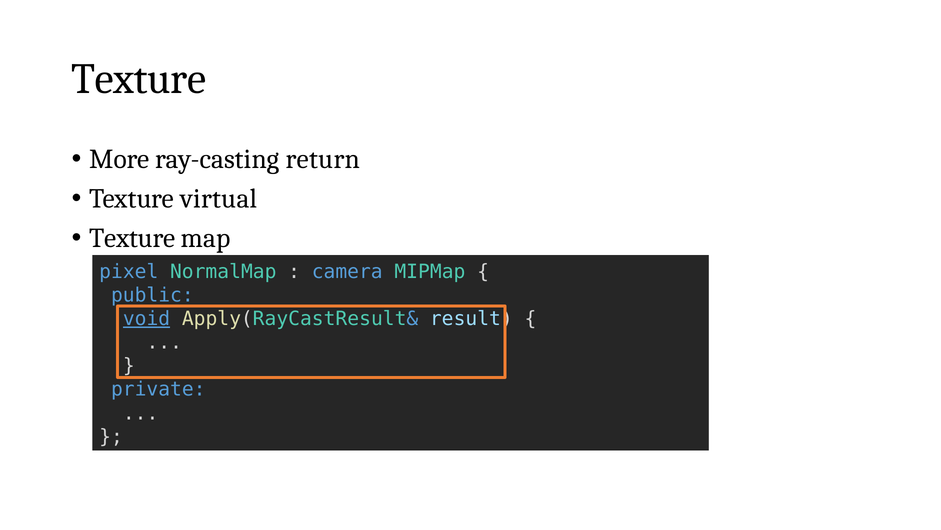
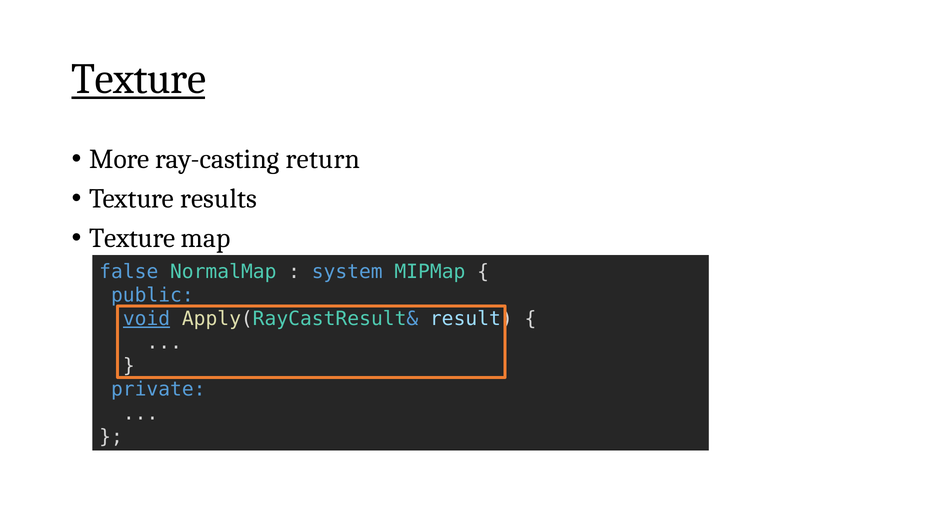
Texture underline: none -> present (139, 79)
virtual: virtual -> results (219, 199)
pixel: pixel -> false (129, 271)
camera: camera -> system (347, 271)
